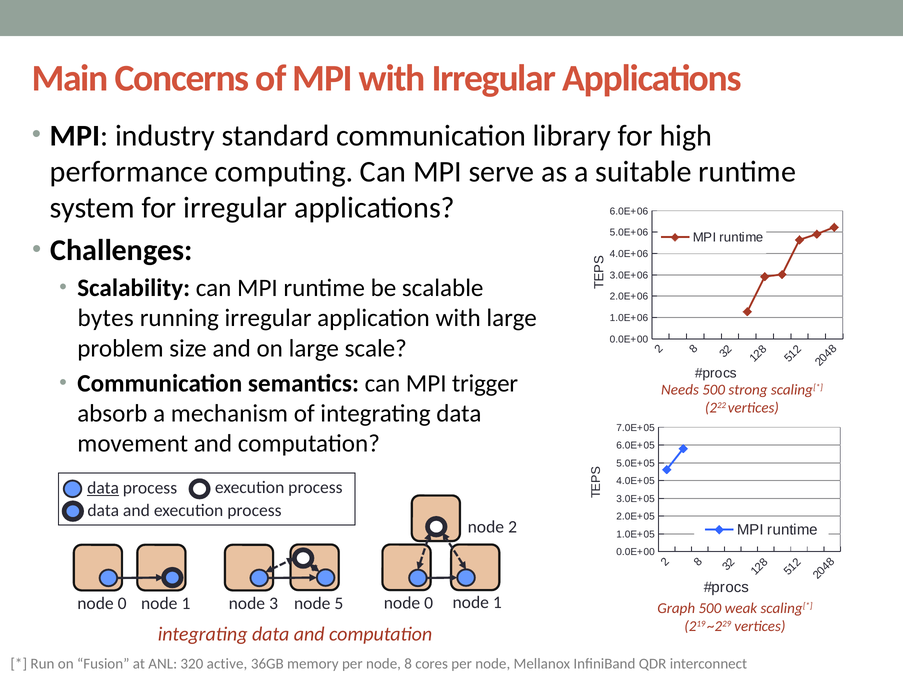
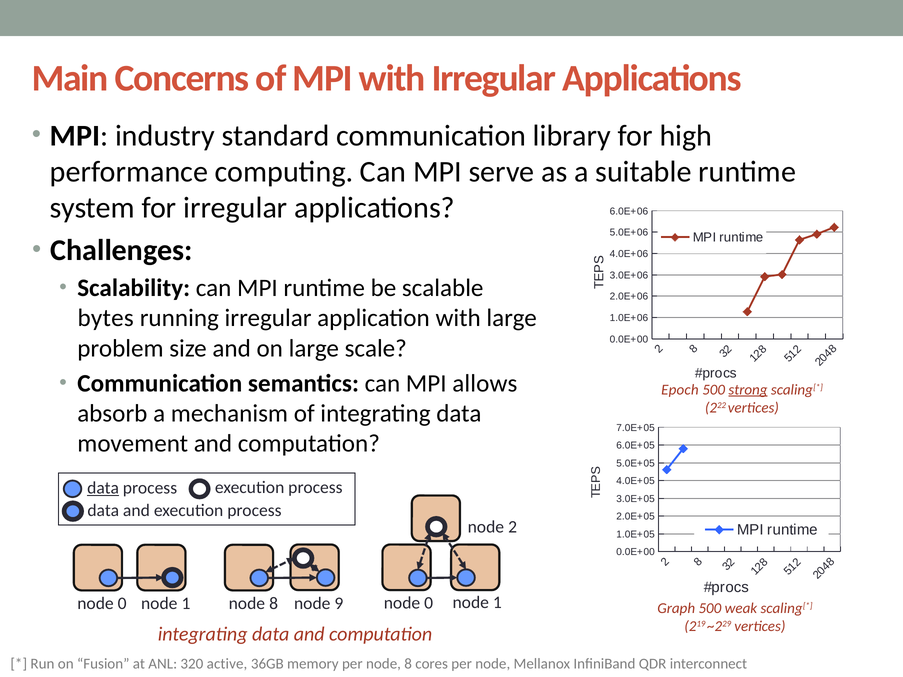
trigger: trigger -> allows (485, 384)
Needs: Needs -> Epoch (680, 390)
strong underline: none -> present (748, 390)
1 node 3: 3 -> 8 (274, 604)
node 5: 5 -> 9 (339, 604)
